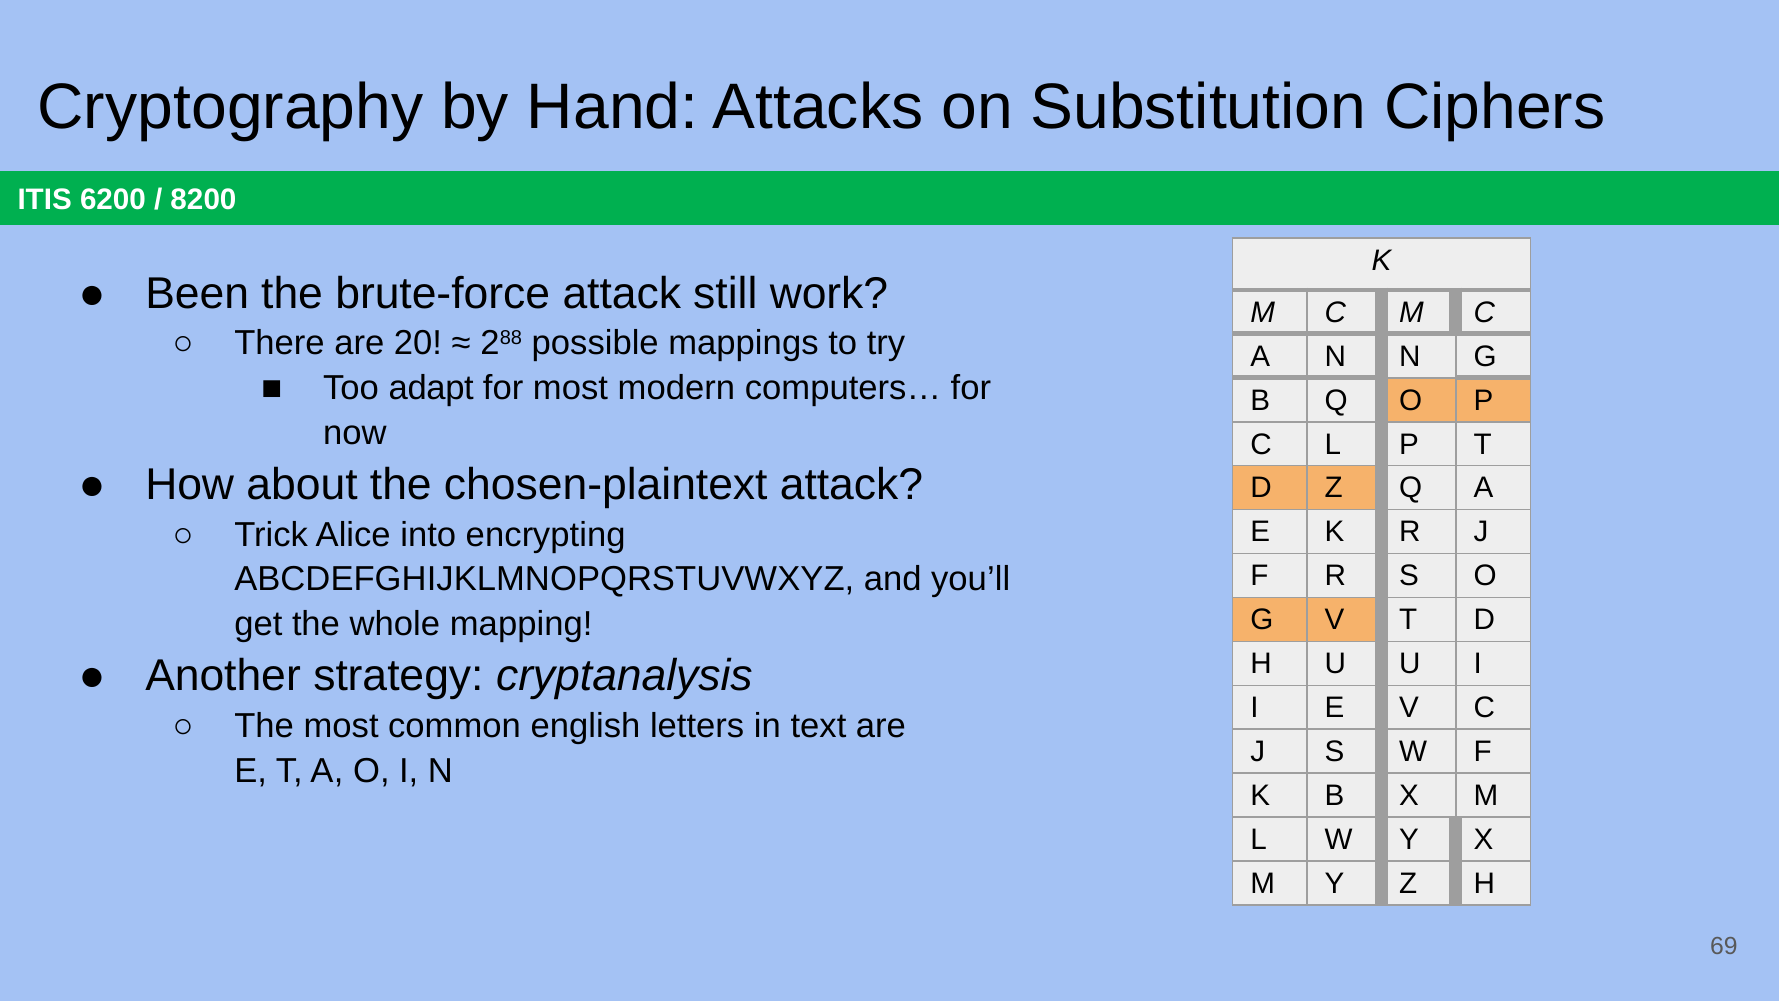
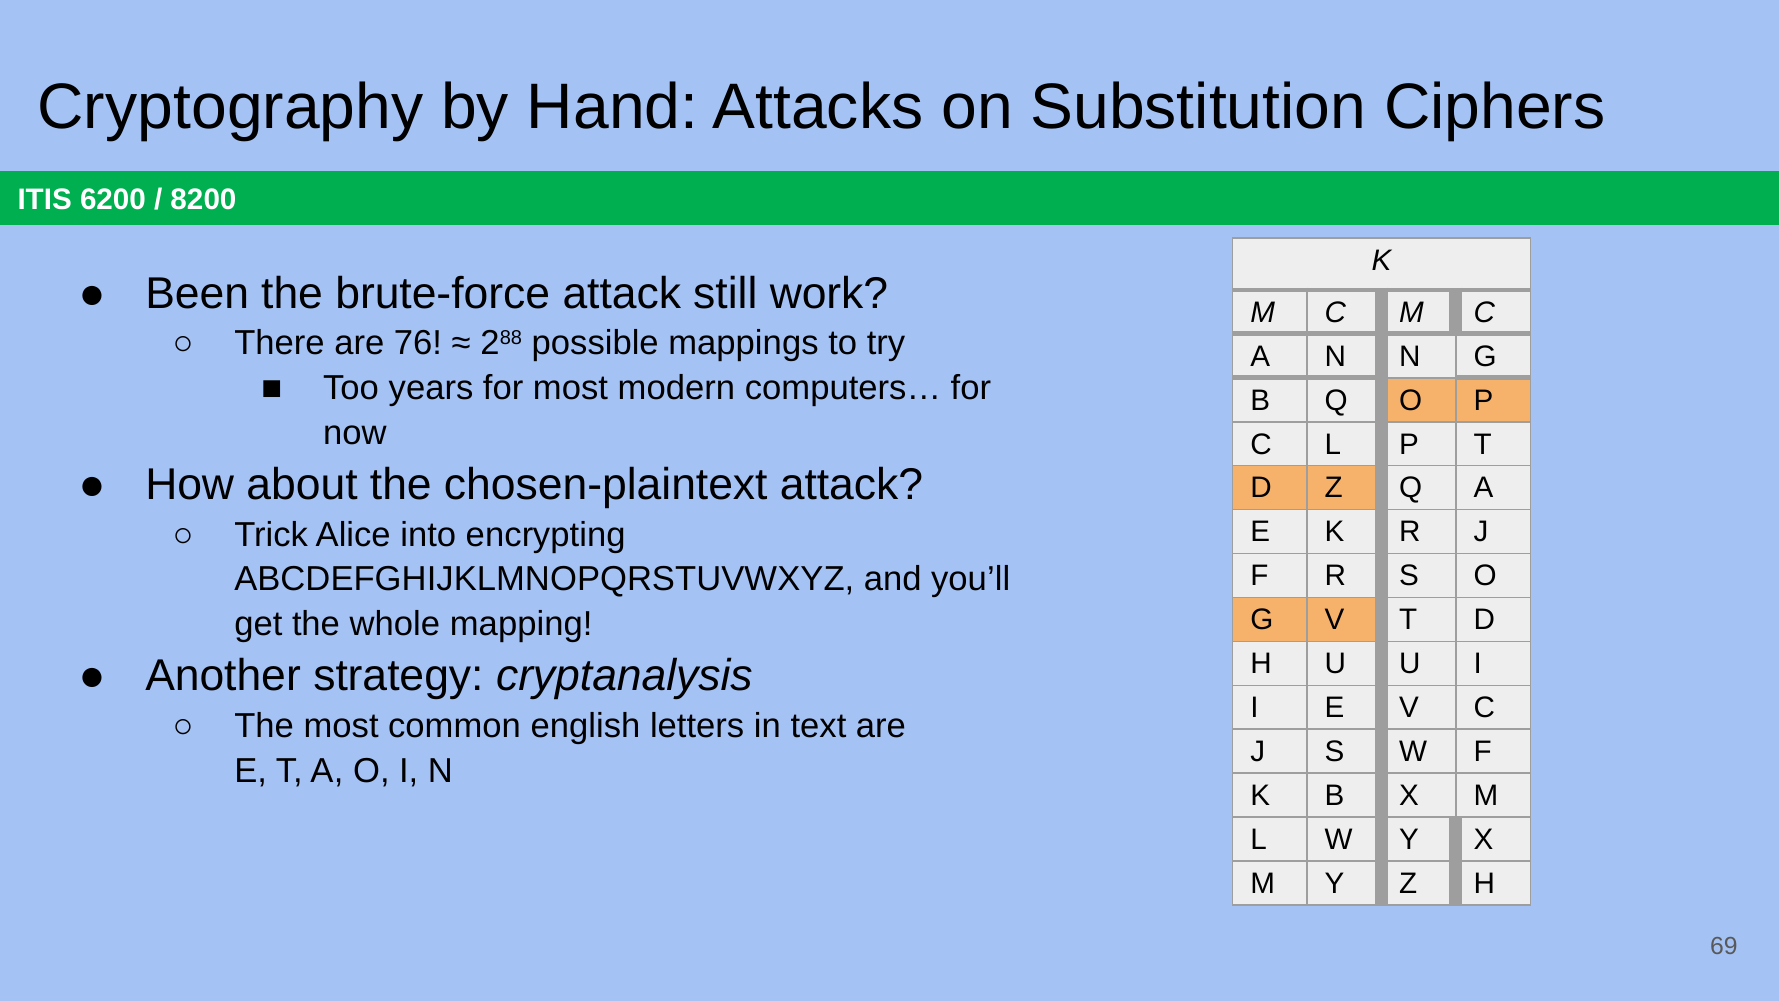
20: 20 -> 76 (418, 343)
adapt: adapt -> years (431, 388)
